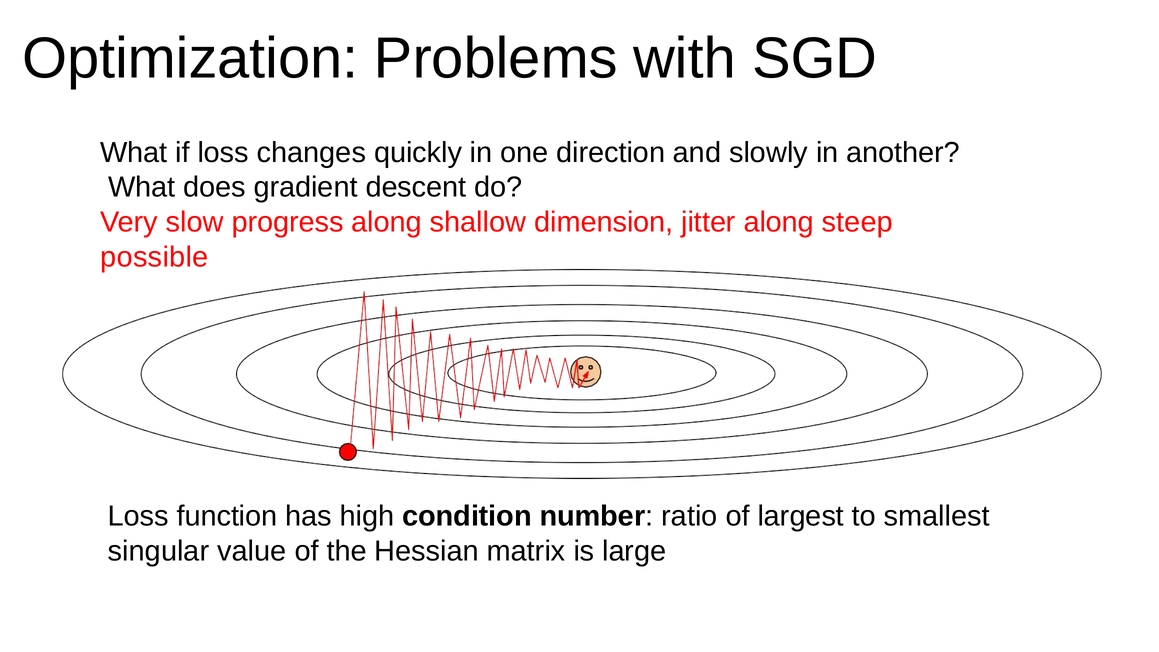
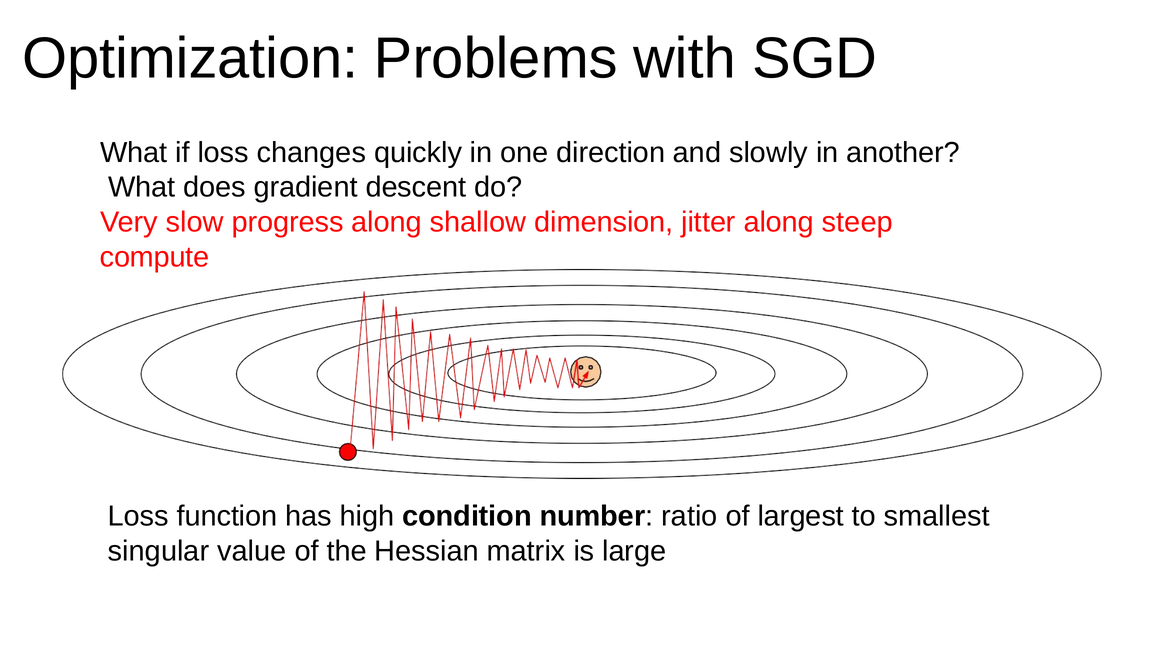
possible: possible -> compute (155, 257)
